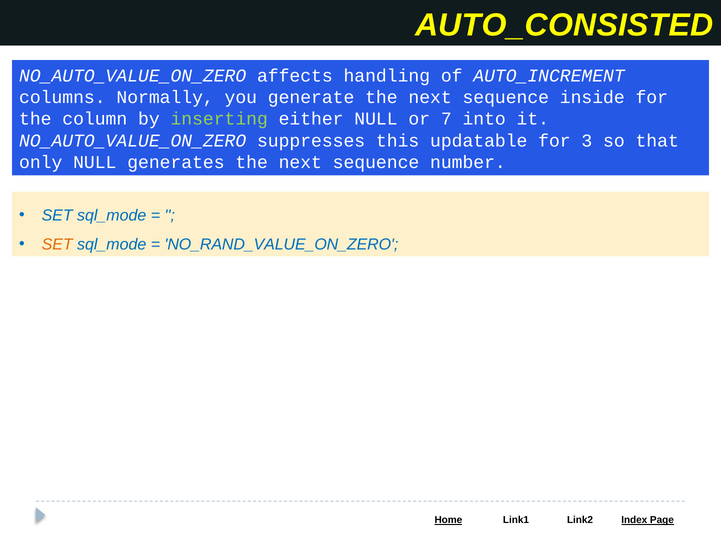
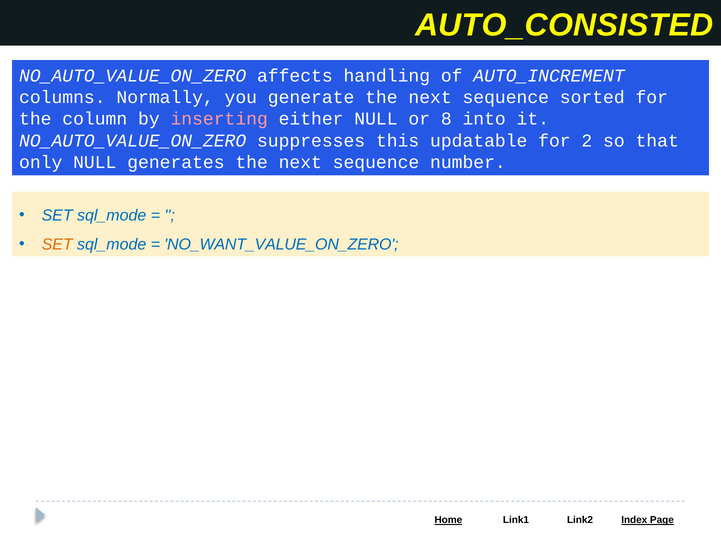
inside: inside -> sorted (592, 97)
inserting colour: light green -> pink (219, 119)
7: 7 -> 8 (446, 119)
3: 3 -> 2 (587, 141)
NO_RAND_VALUE_ON_ZERO: NO_RAND_VALUE_ON_ZERO -> NO_WANT_VALUE_ON_ZERO (281, 244)
